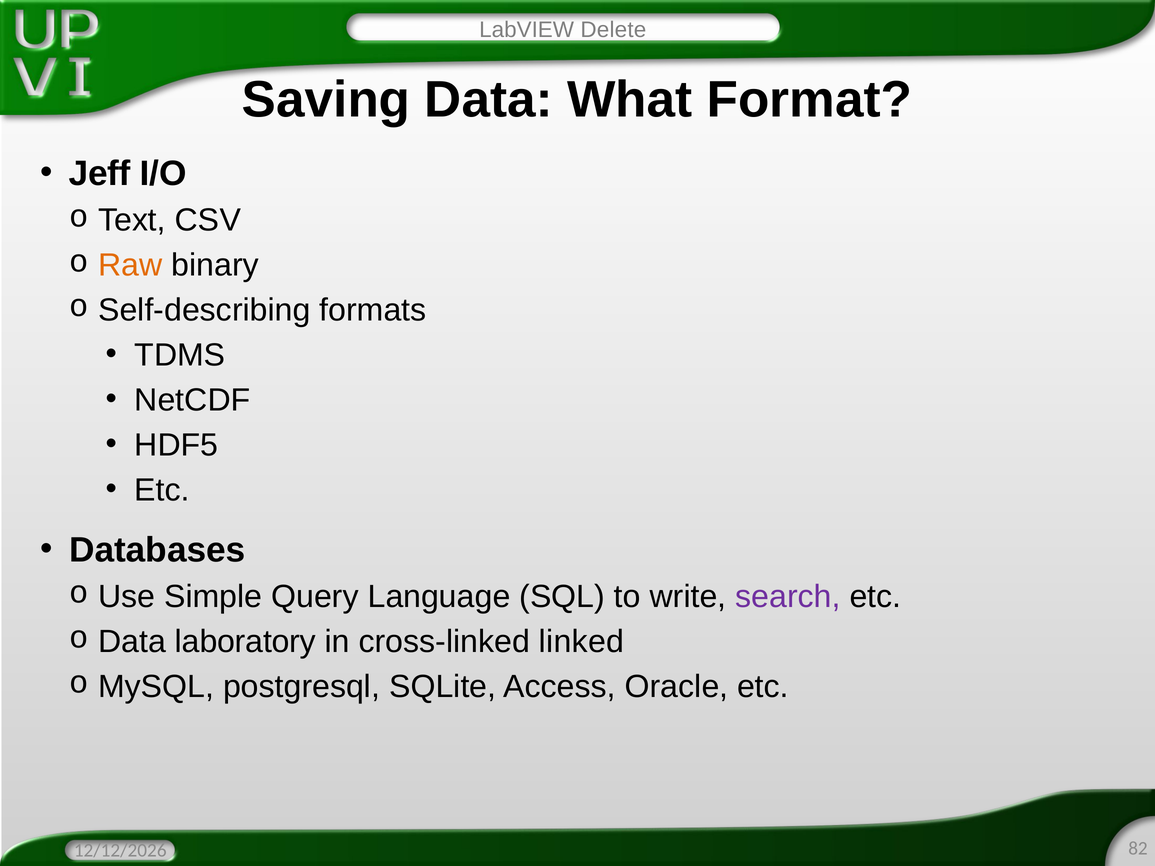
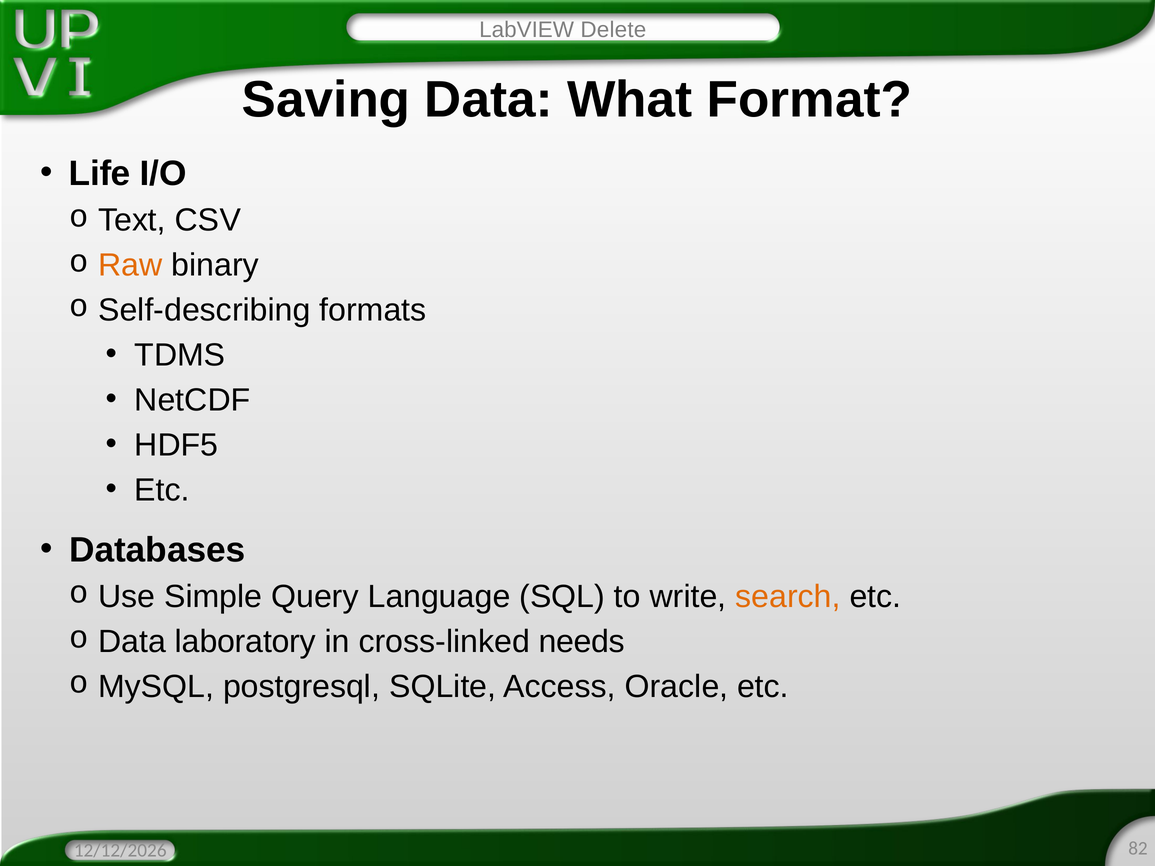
Jeff: Jeff -> Life (100, 174)
search colour: purple -> orange (788, 597)
linked: linked -> needs (582, 642)
